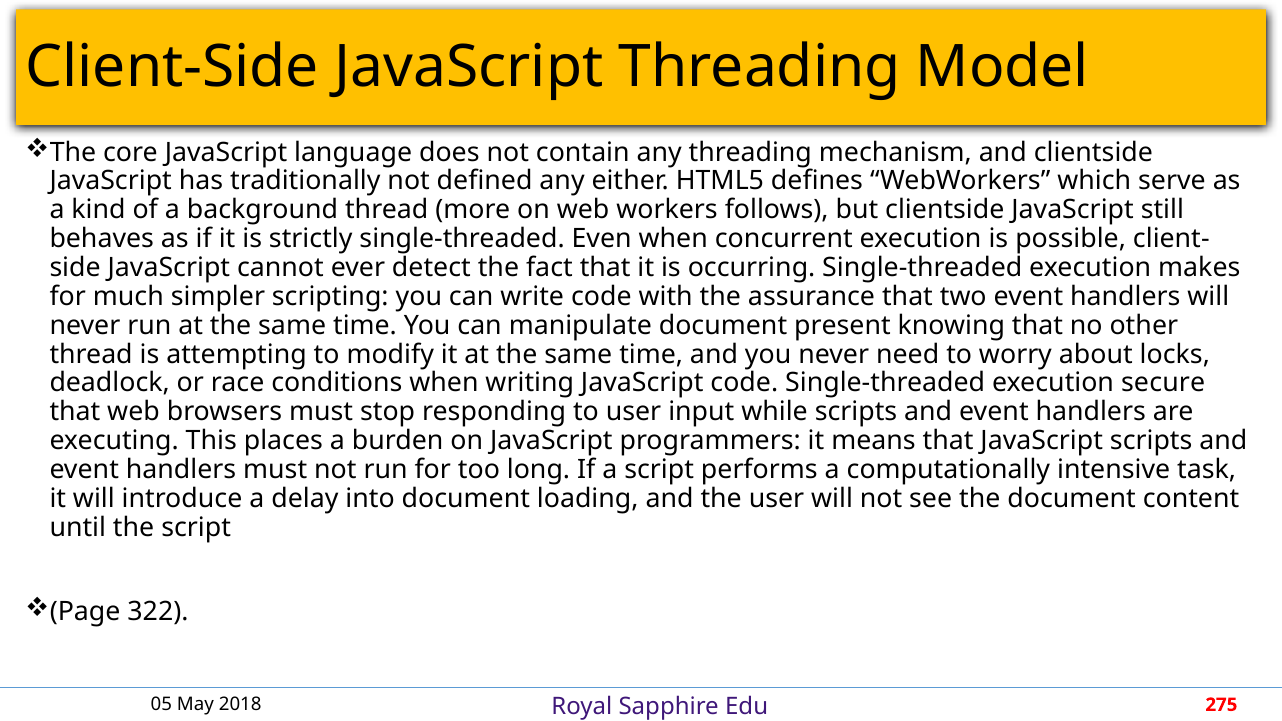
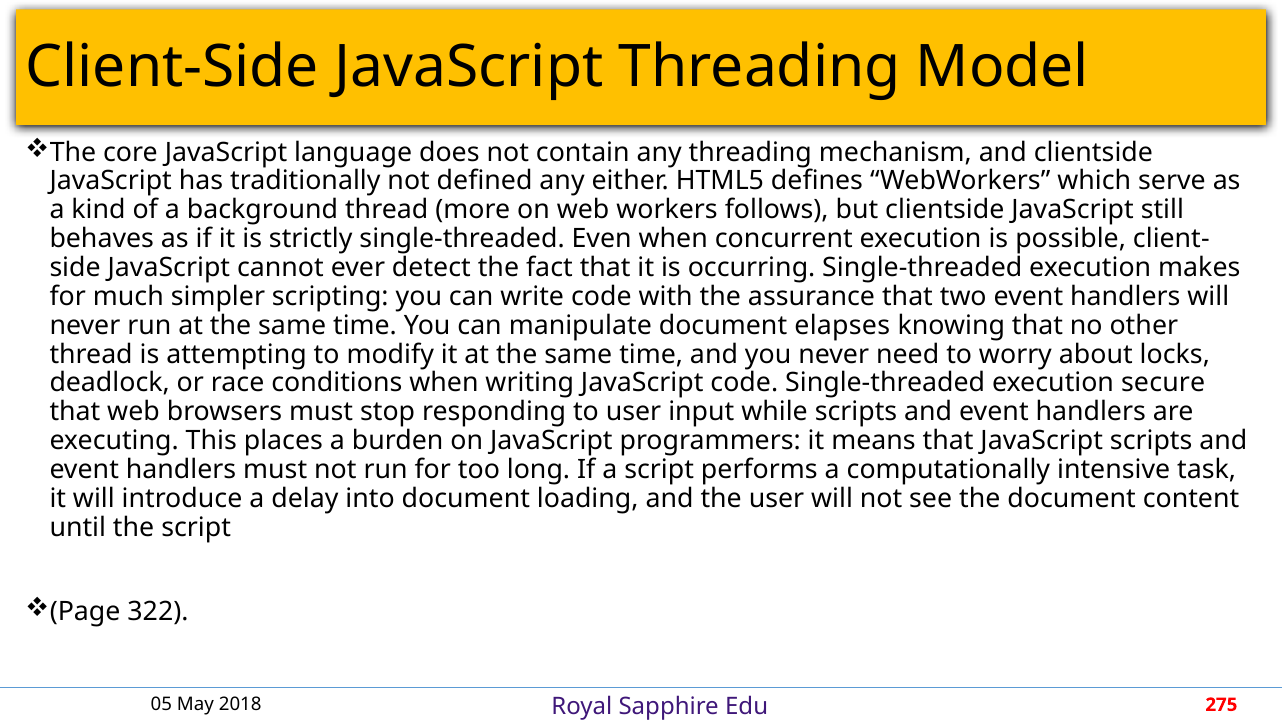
present: present -> elapses (842, 325)
